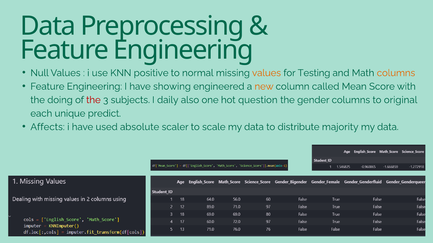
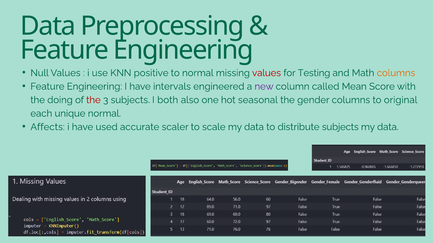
values colour: orange -> red (267, 73)
showing: showing -> intervals (172, 87)
new colour: orange -> purple (264, 87)
daily: daily -> both (168, 100)
question: question -> seasonal (258, 100)
unique predict: predict -> normal (104, 114)
absolute: absolute -> accurate (140, 127)
distribute majority: majority -> subjects (340, 127)
